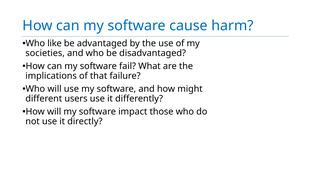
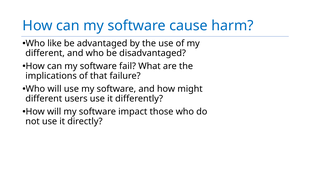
societies: societies -> different (45, 53)
